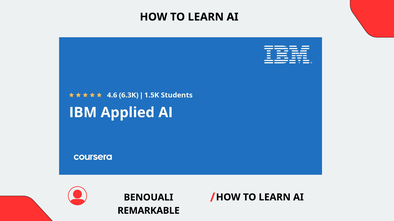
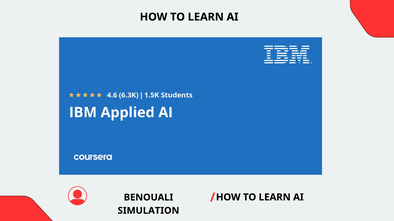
REMARKABLE: REMARKABLE -> SIMULATION (148, 211)
